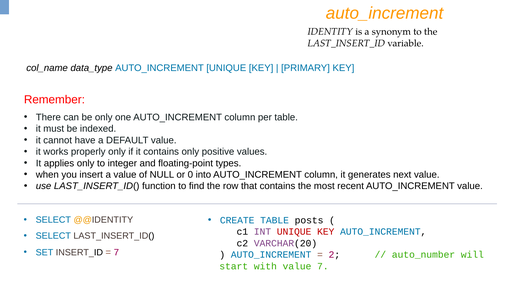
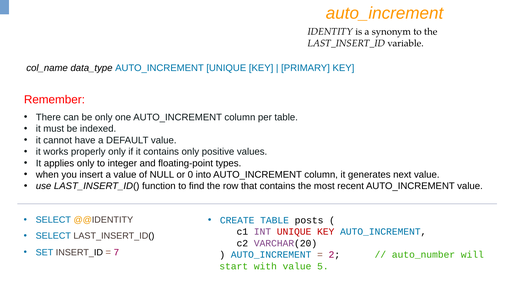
value 7: 7 -> 5 (323, 267)
